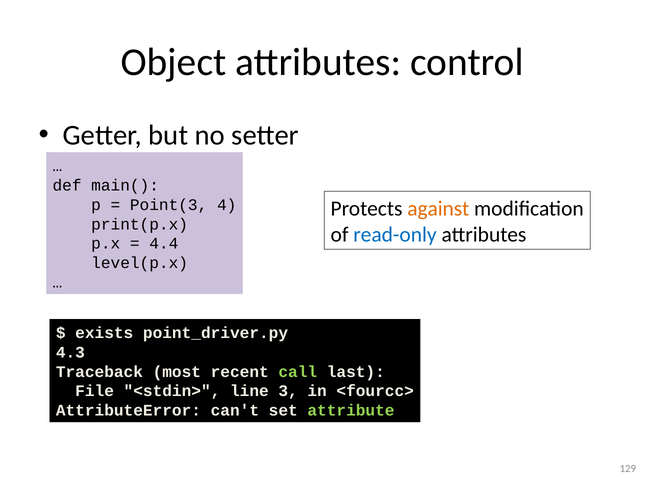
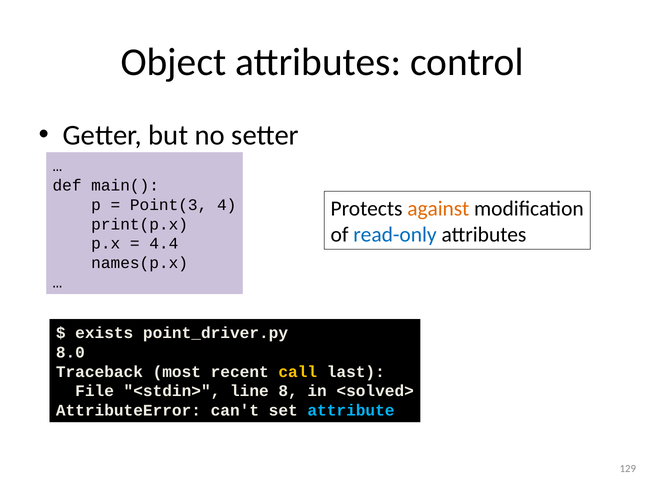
level(p.x: level(p.x -> names(p.x (140, 263)
4.3: 4.3 -> 8.0 (70, 352)
call colour: light green -> yellow (298, 372)
3: 3 -> 8 (288, 391)
<fourcc>: <fourcc> -> <solved> (375, 391)
attribute colour: light green -> light blue (351, 410)
